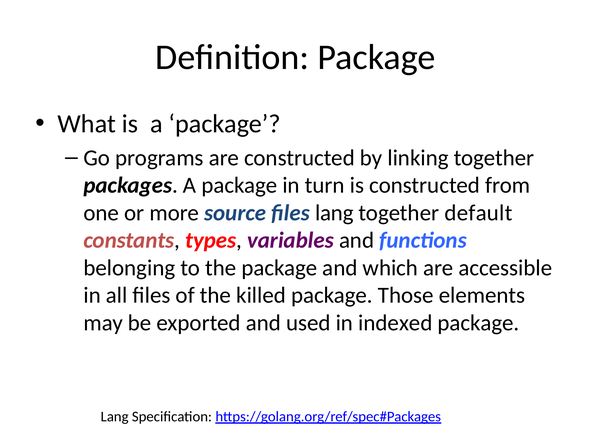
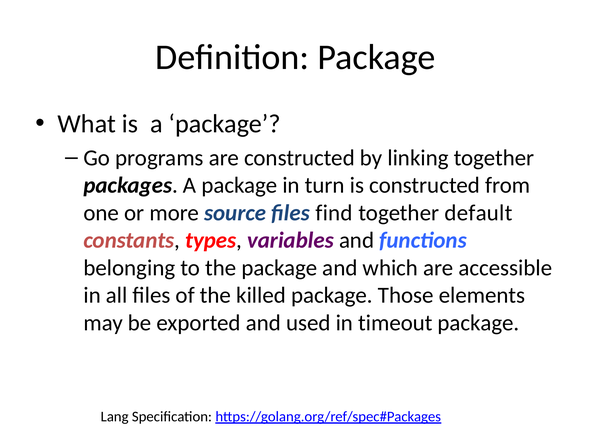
files lang: lang -> find (334, 213)
indexed: indexed -> timeout (395, 323)
